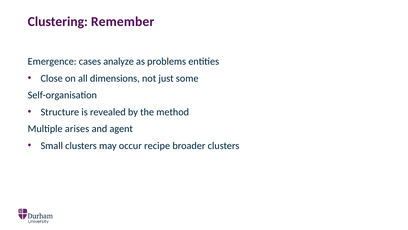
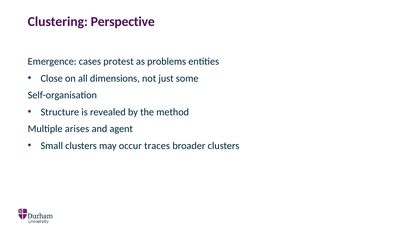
Remember: Remember -> Perspective (123, 22)
analyze: analyze -> protest (118, 61)
recipe: recipe -> traces (157, 145)
